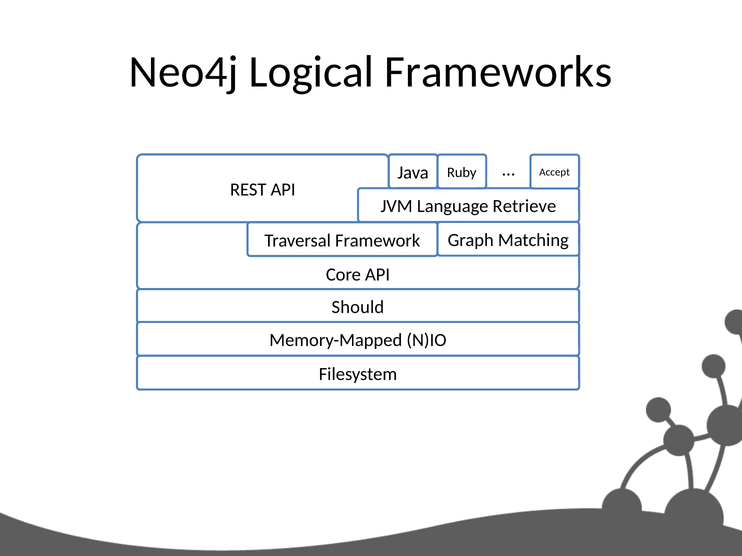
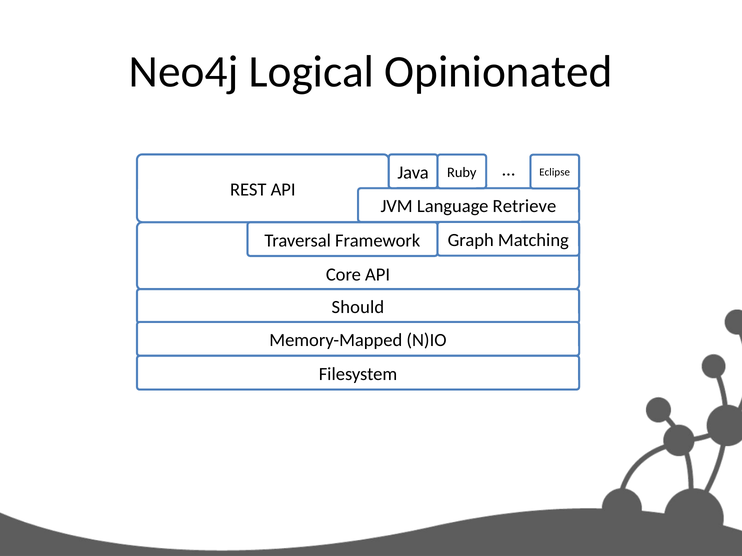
Frameworks: Frameworks -> Opinionated (498, 72)
Accept: Accept -> Eclipse (555, 172)
